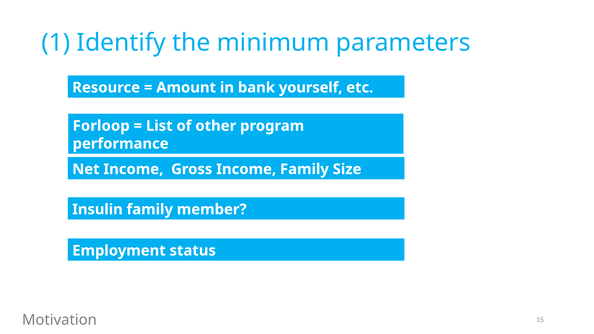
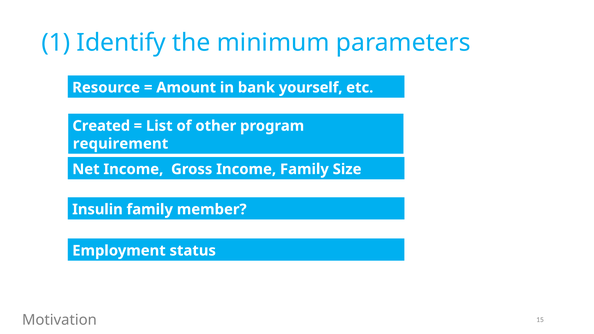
Forloop: Forloop -> Created (101, 126)
performance: performance -> requirement (121, 144)
